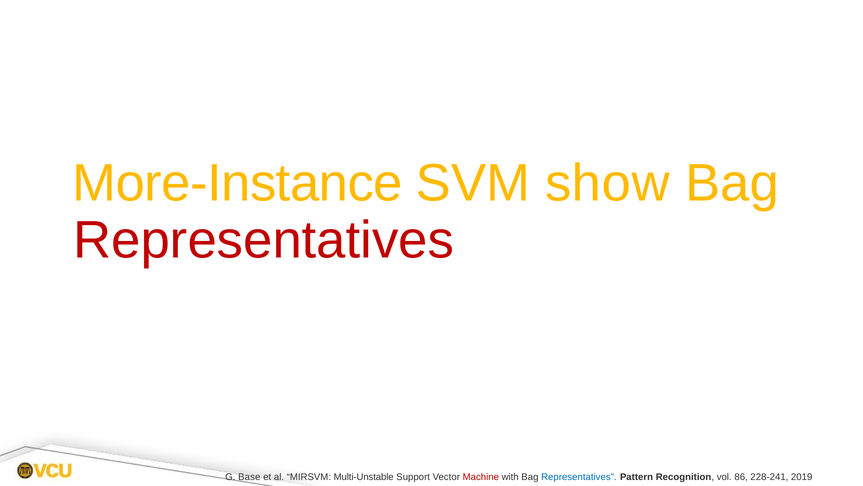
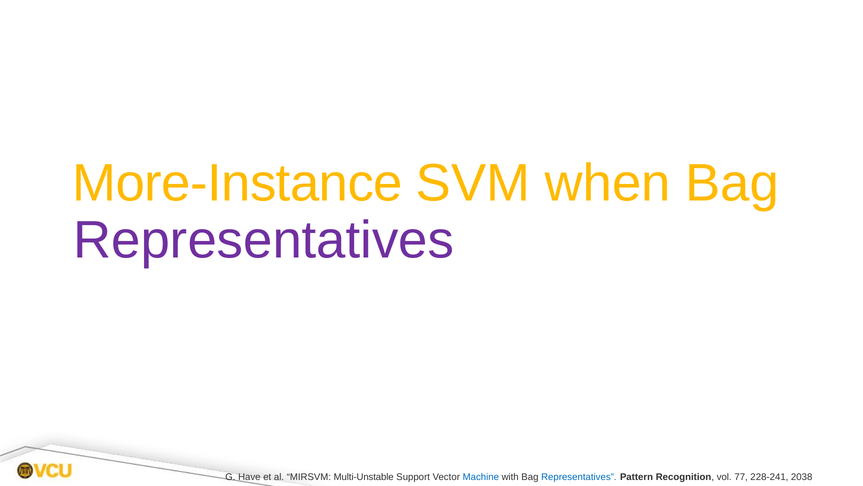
show: show -> when (608, 183)
Representatives colour: red -> purple (264, 240)
Base: Base -> Have (249, 476)
Machine colour: red -> blue (481, 476)
86: 86 -> 77 (741, 476)
2019: 2019 -> 2038 (802, 476)
